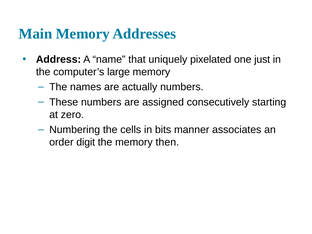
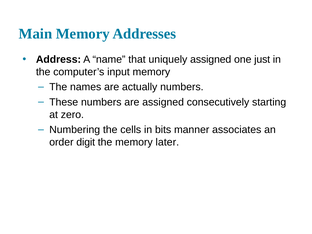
uniquely pixelated: pixelated -> assigned (211, 59)
large: large -> input (118, 72)
then: then -> later (167, 142)
